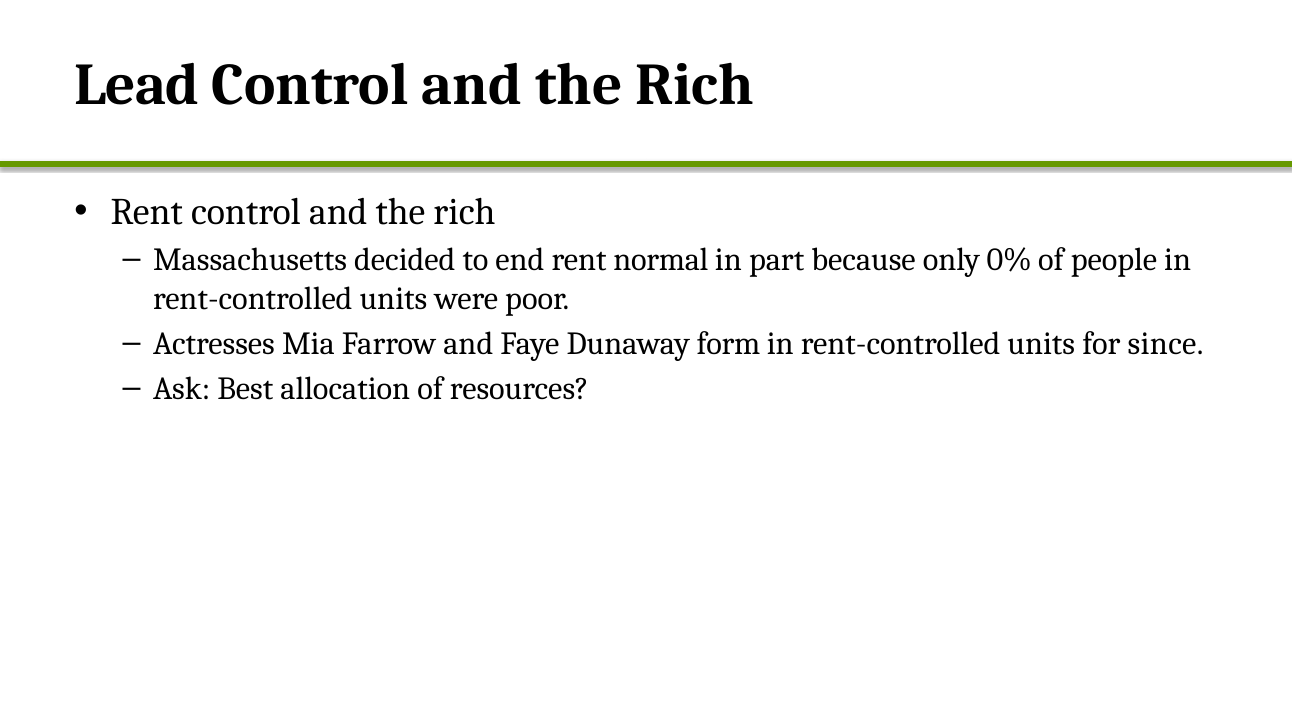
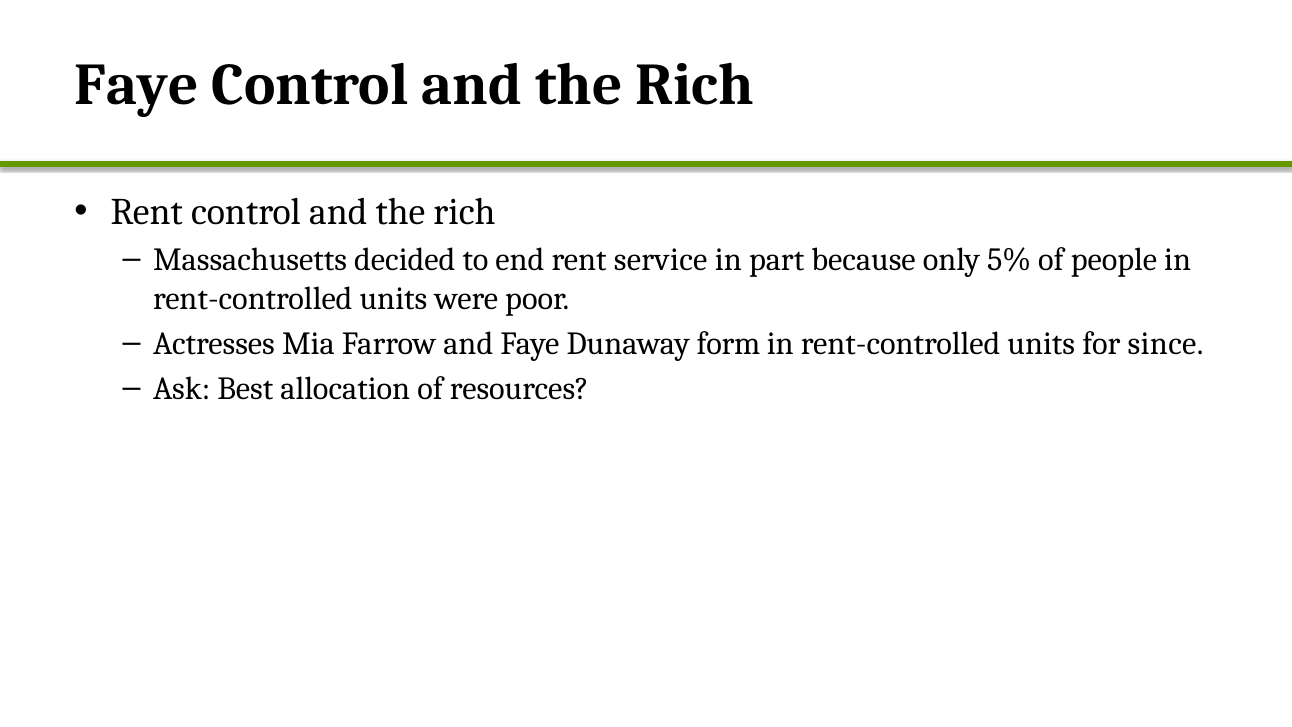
Lead: Lead -> Faye (137, 85)
normal: normal -> service (661, 260)
0%: 0% -> 5% (1009, 260)
